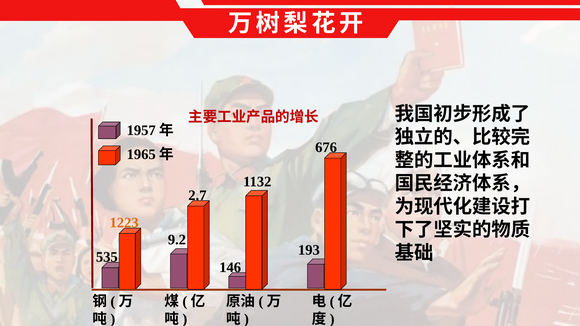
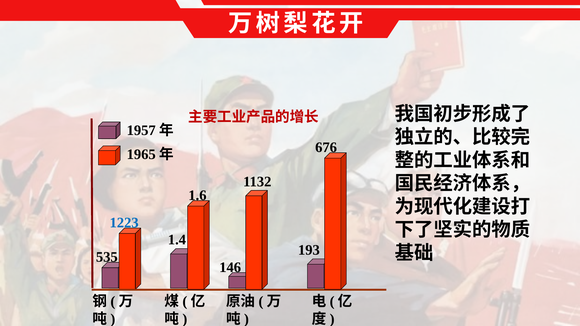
2.7: 2.7 -> 1.6 (197, 195)
1223 colour: orange -> blue (124, 223)
9.2: 9.2 -> 1.4 (177, 240)
